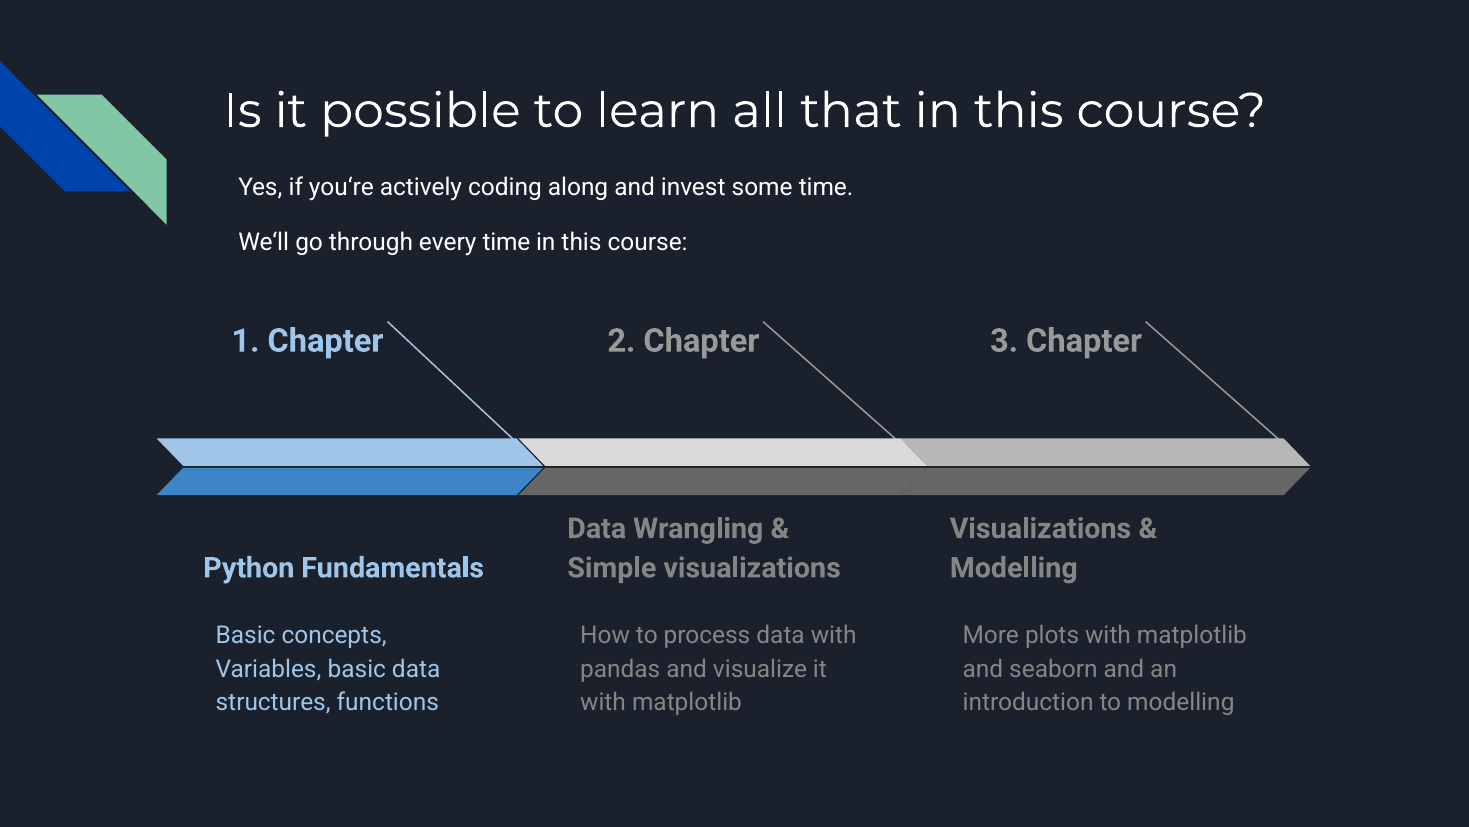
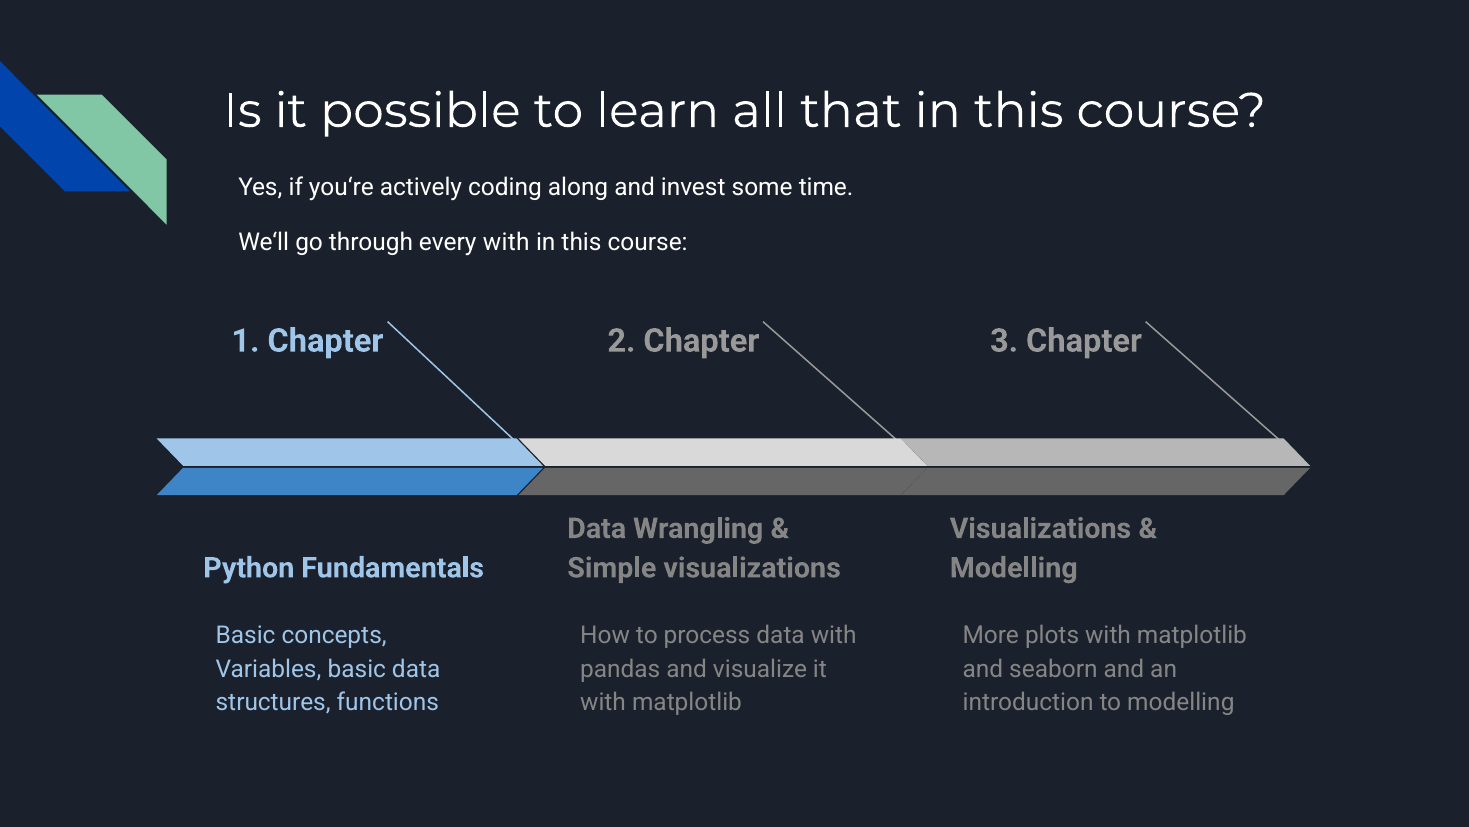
every time: time -> with (506, 243)
